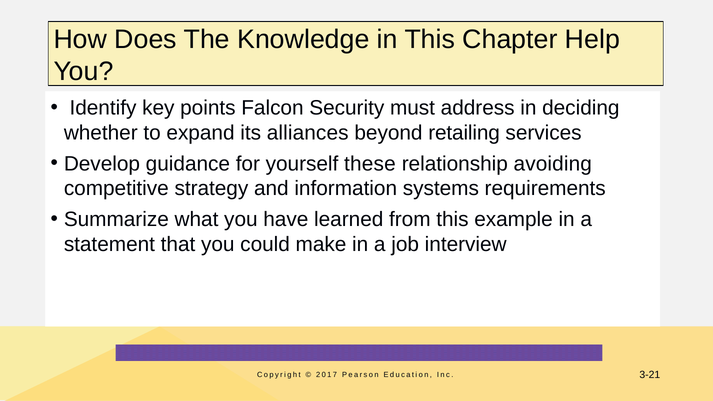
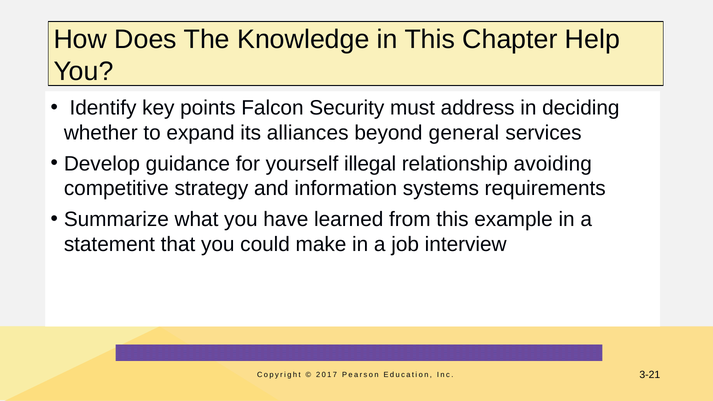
retailing: retailing -> general (464, 133)
these: these -> illegal (370, 164)
